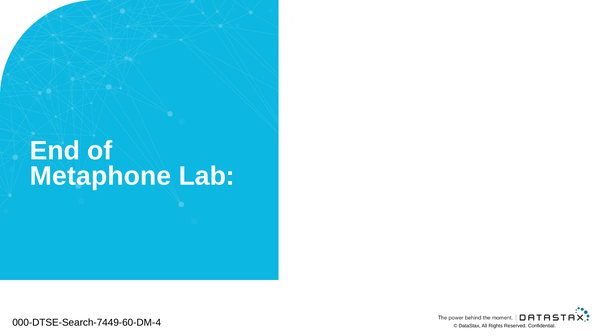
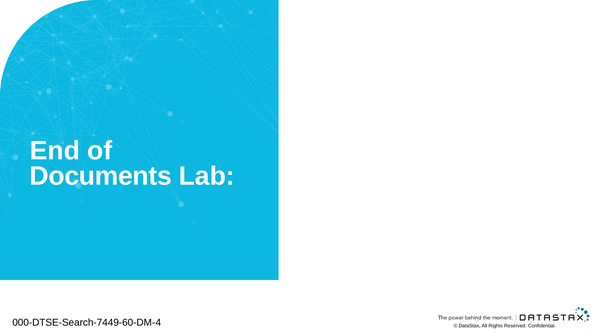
Metaphone: Metaphone -> Documents (101, 176)
